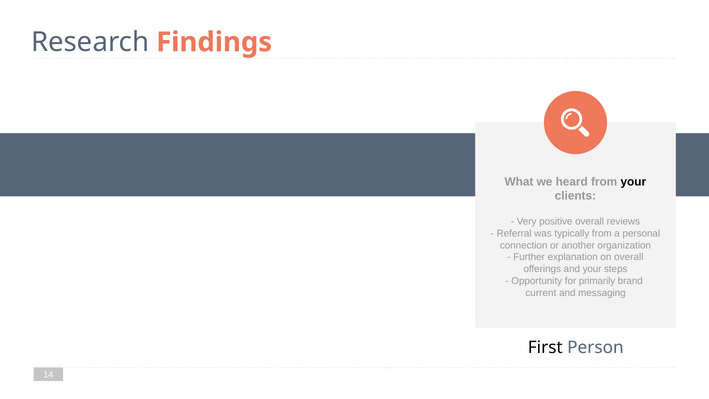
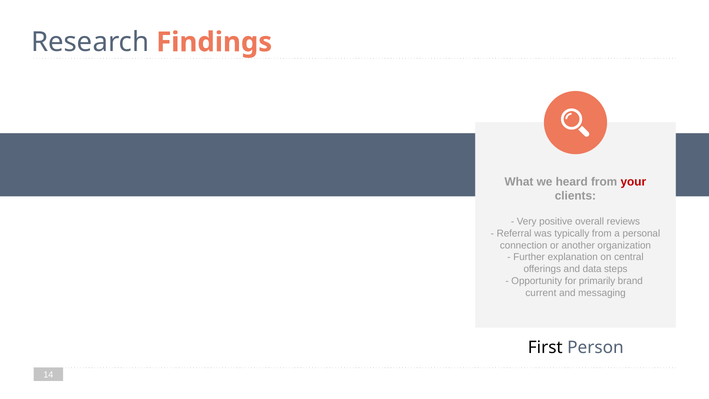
your colour: black -> red (633, 182)
on overall: overall -> central (629, 257)
and your: your -> data (592, 269)
